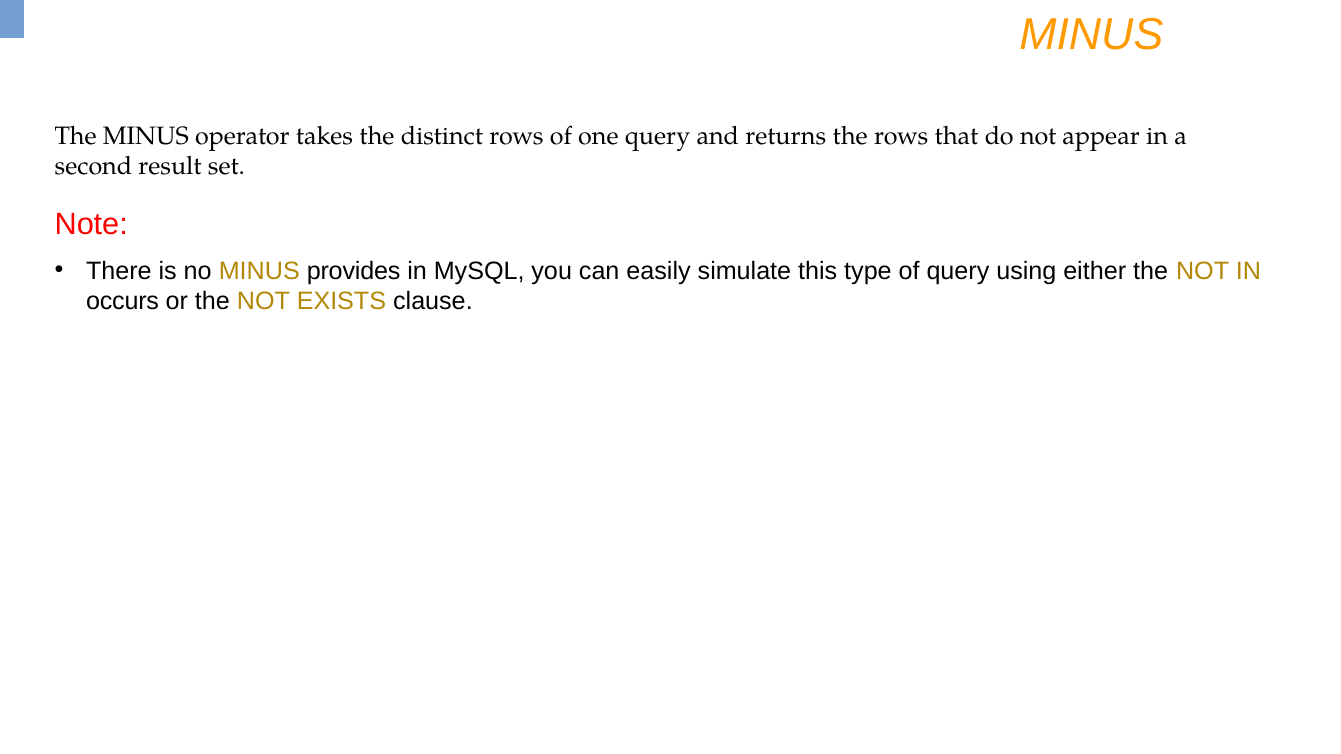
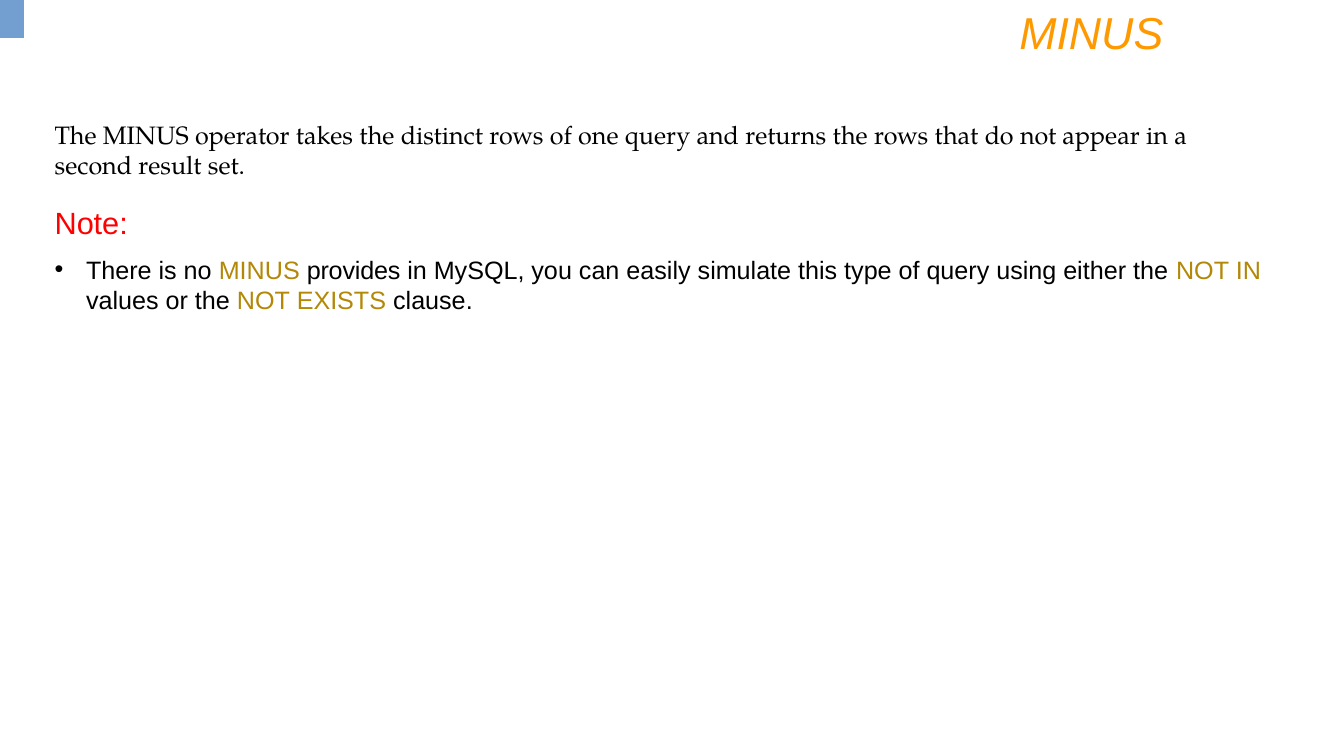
occurs: occurs -> values (122, 301)
